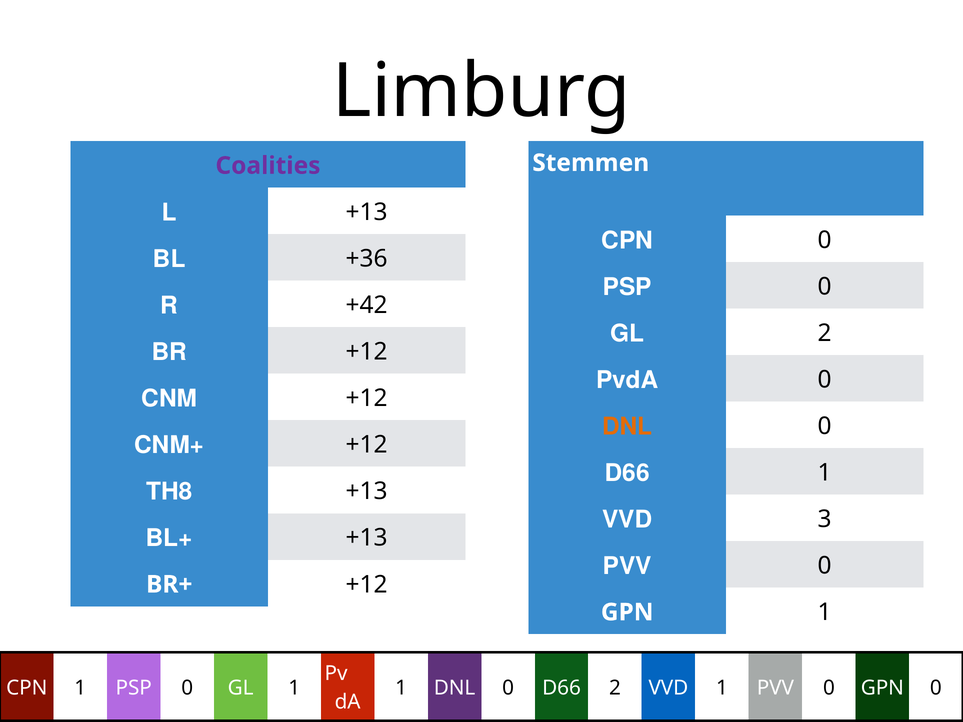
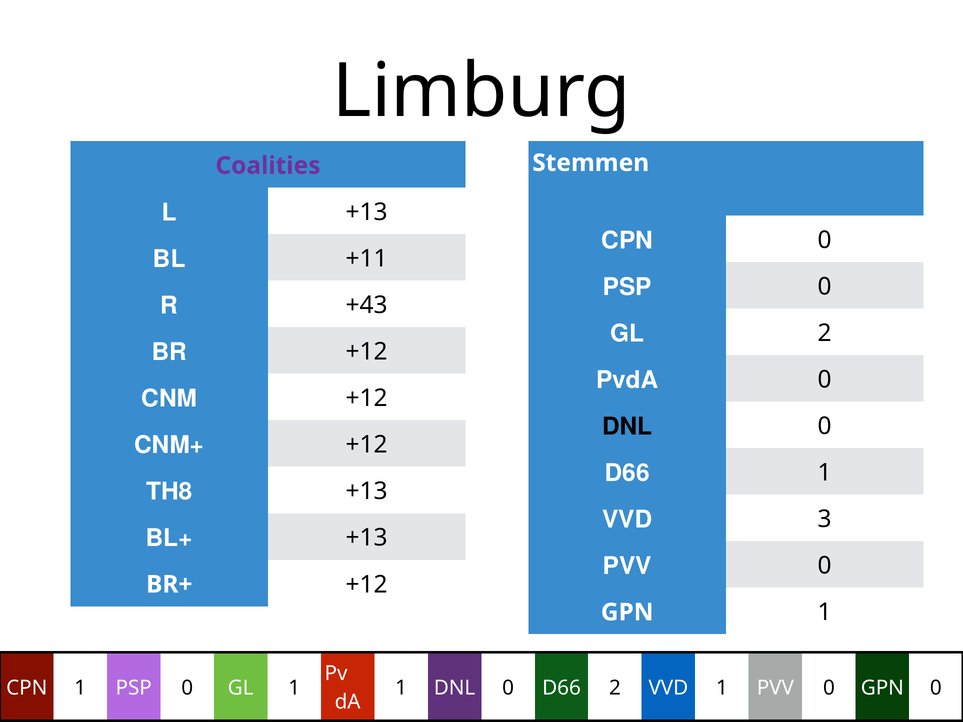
+36: +36 -> +11 (367, 259)
+42: +42 -> +43 (367, 305)
DNL colour: orange -> black (627, 427)
